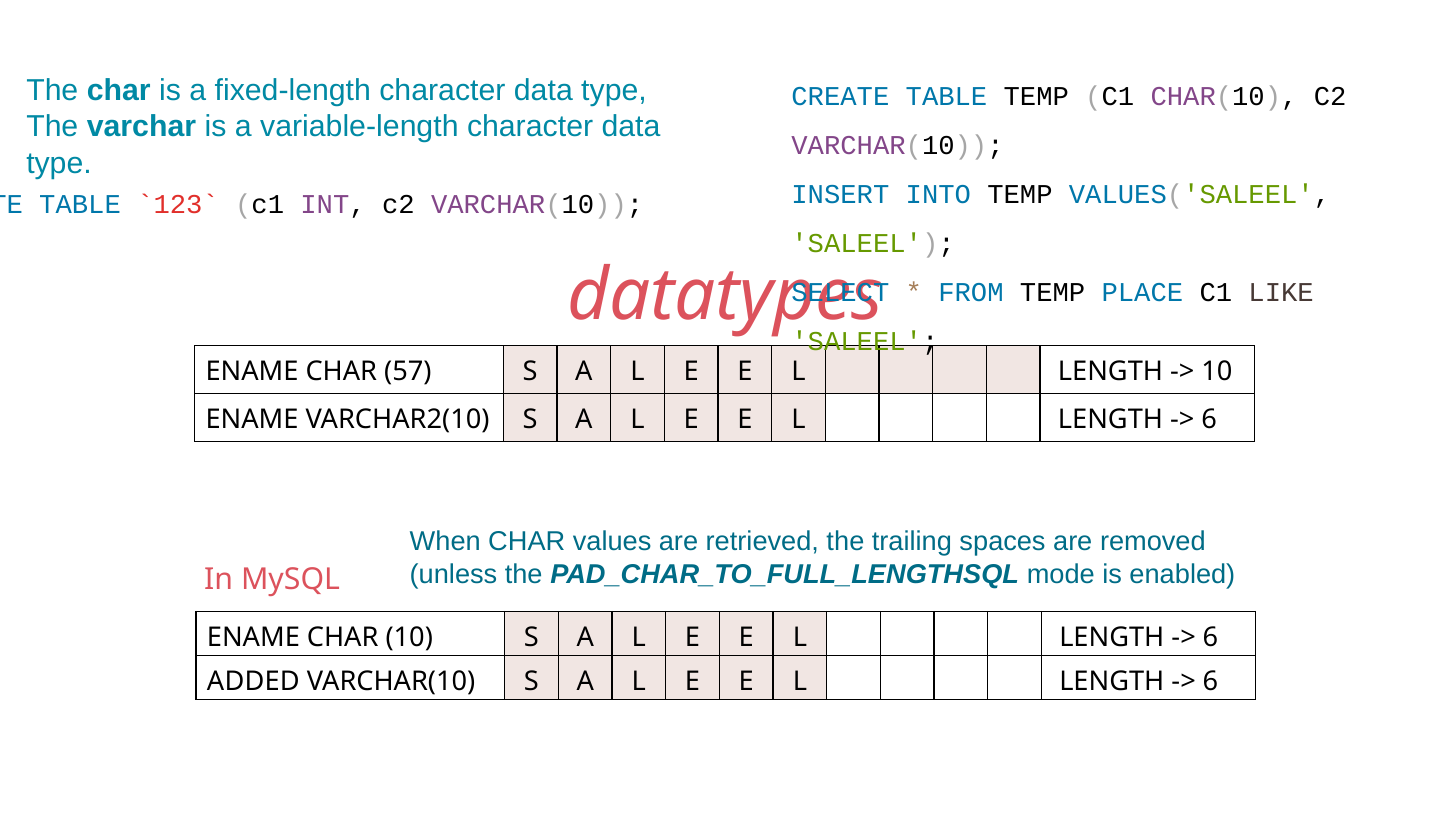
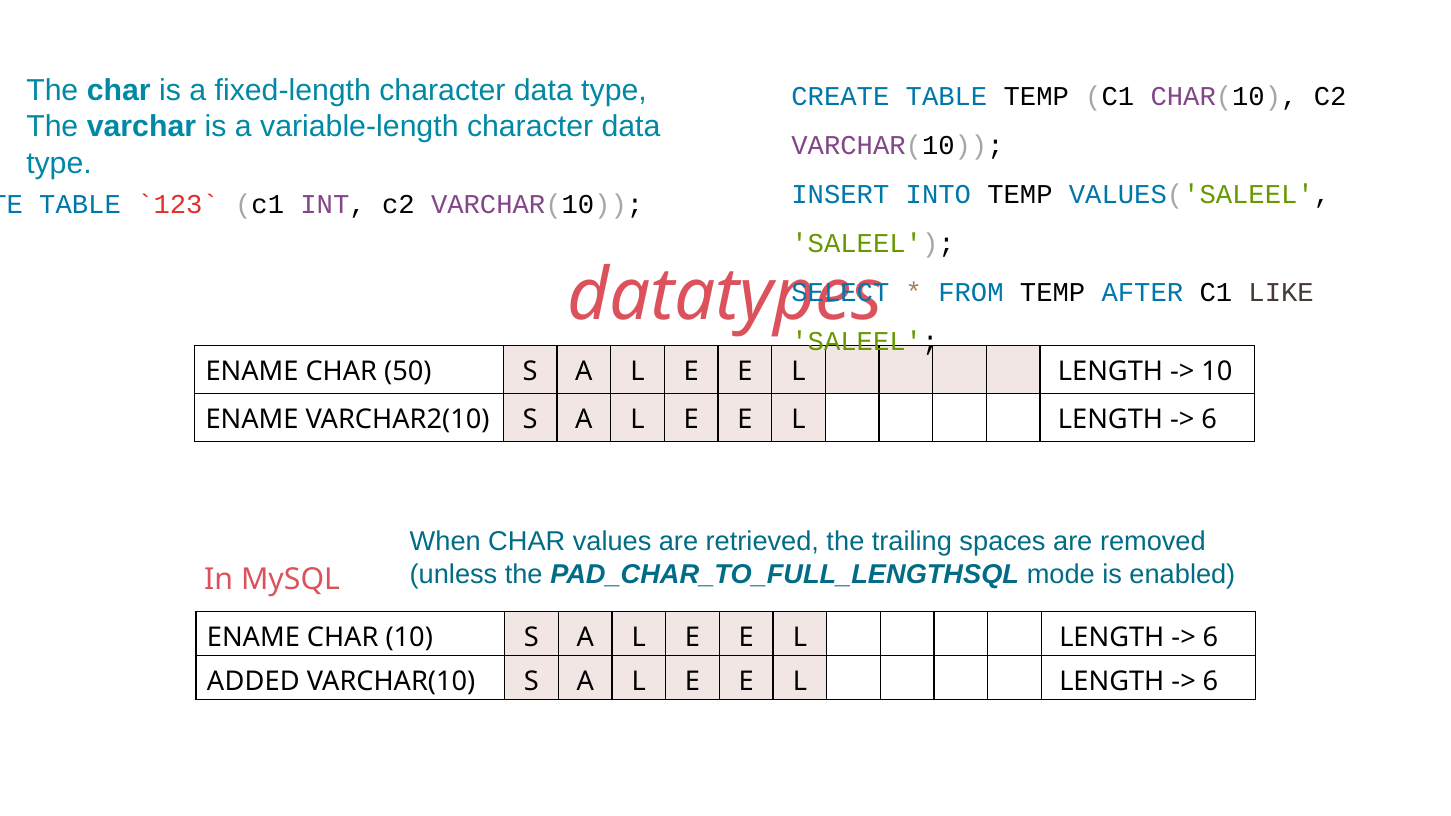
PLACE: PLACE -> AFTER (1142, 292)
57: 57 -> 50 (408, 371)
